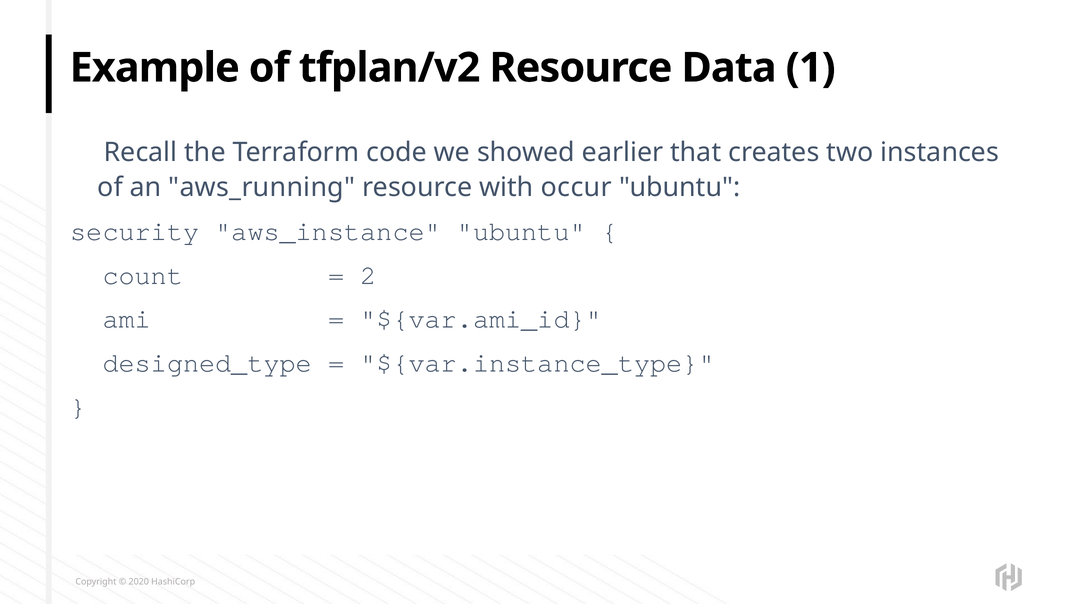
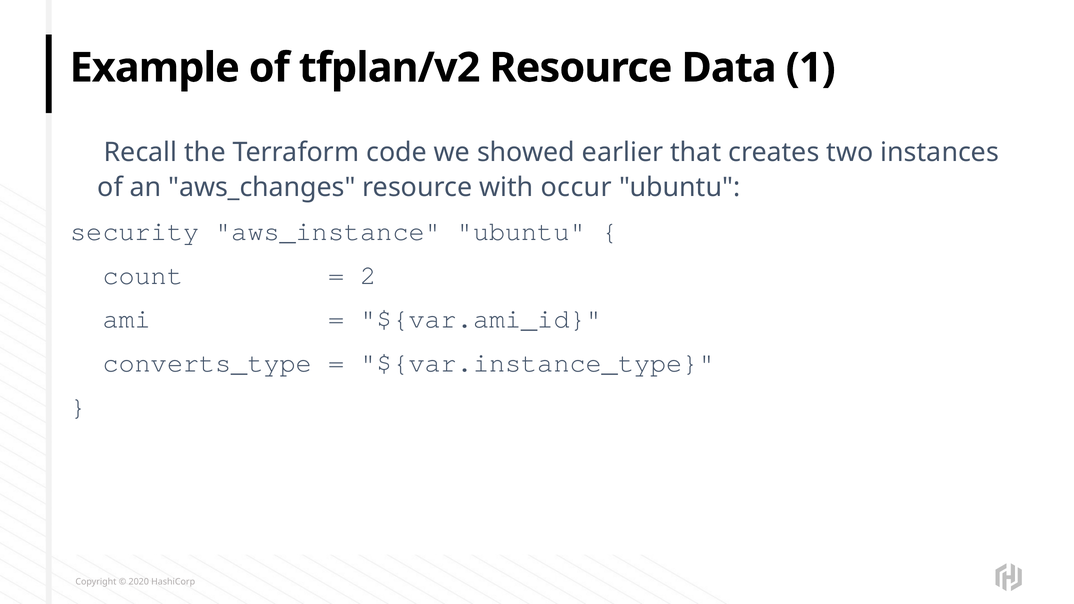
aws_running: aws_running -> aws_changes (262, 188)
designed_type: designed_type -> converts_type (207, 363)
